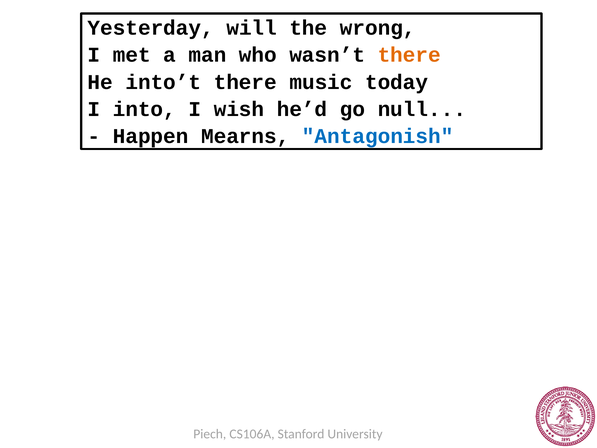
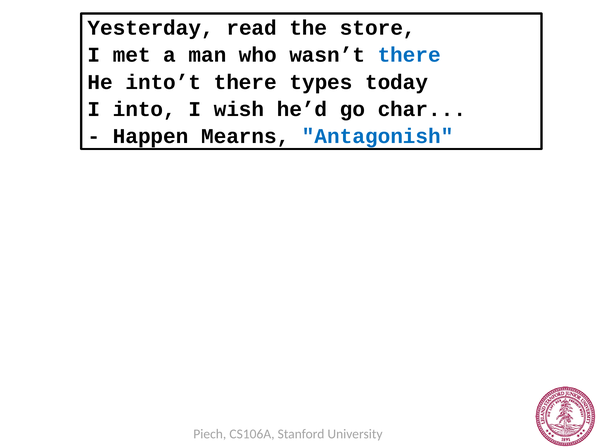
will: will -> read (252, 28)
wrong: wrong -> store (378, 28)
there colour: orange -> blue (409, 55)
music: music -> types (321, 82)
null: null -> char (422, 109)
